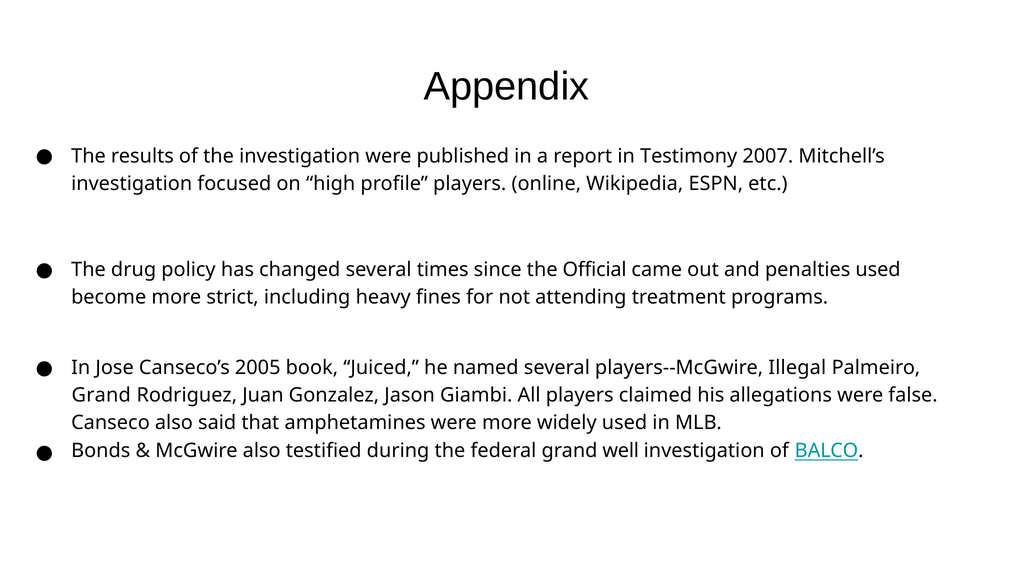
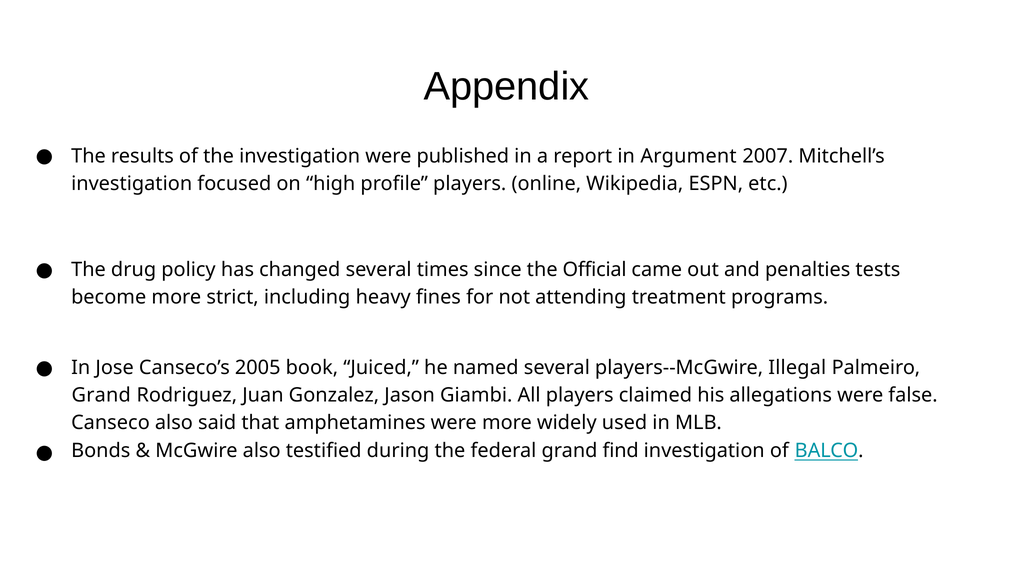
Testimony: Testimony -> Argument (689, 156)
penalties used: used -> tests (878, 270)
well: well -> find (621, 451)
